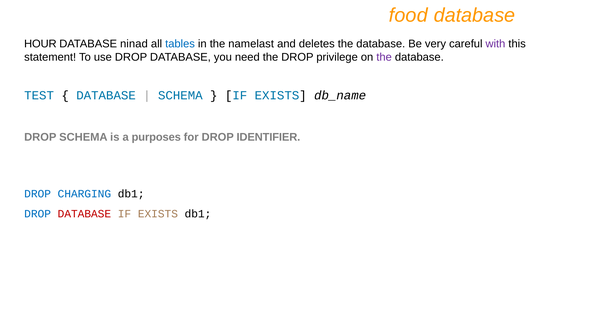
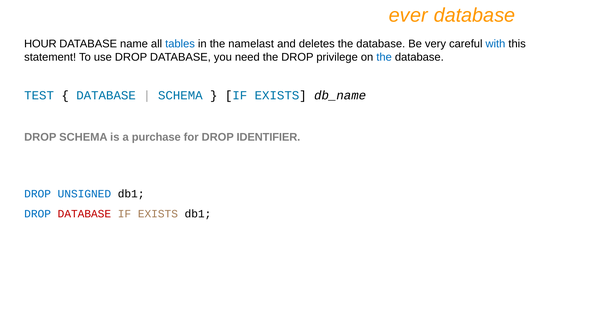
food: food -> ever (408, 15)
ninad: ninad -> name (134, 44)
with colour: purple -> blue (495, 44)
the colour: purple -> blue (384, 57)
purposes: purposes -> purchase (156, 137)
CHARGING: CHARGING -> UNSIGNED (84, 194)
